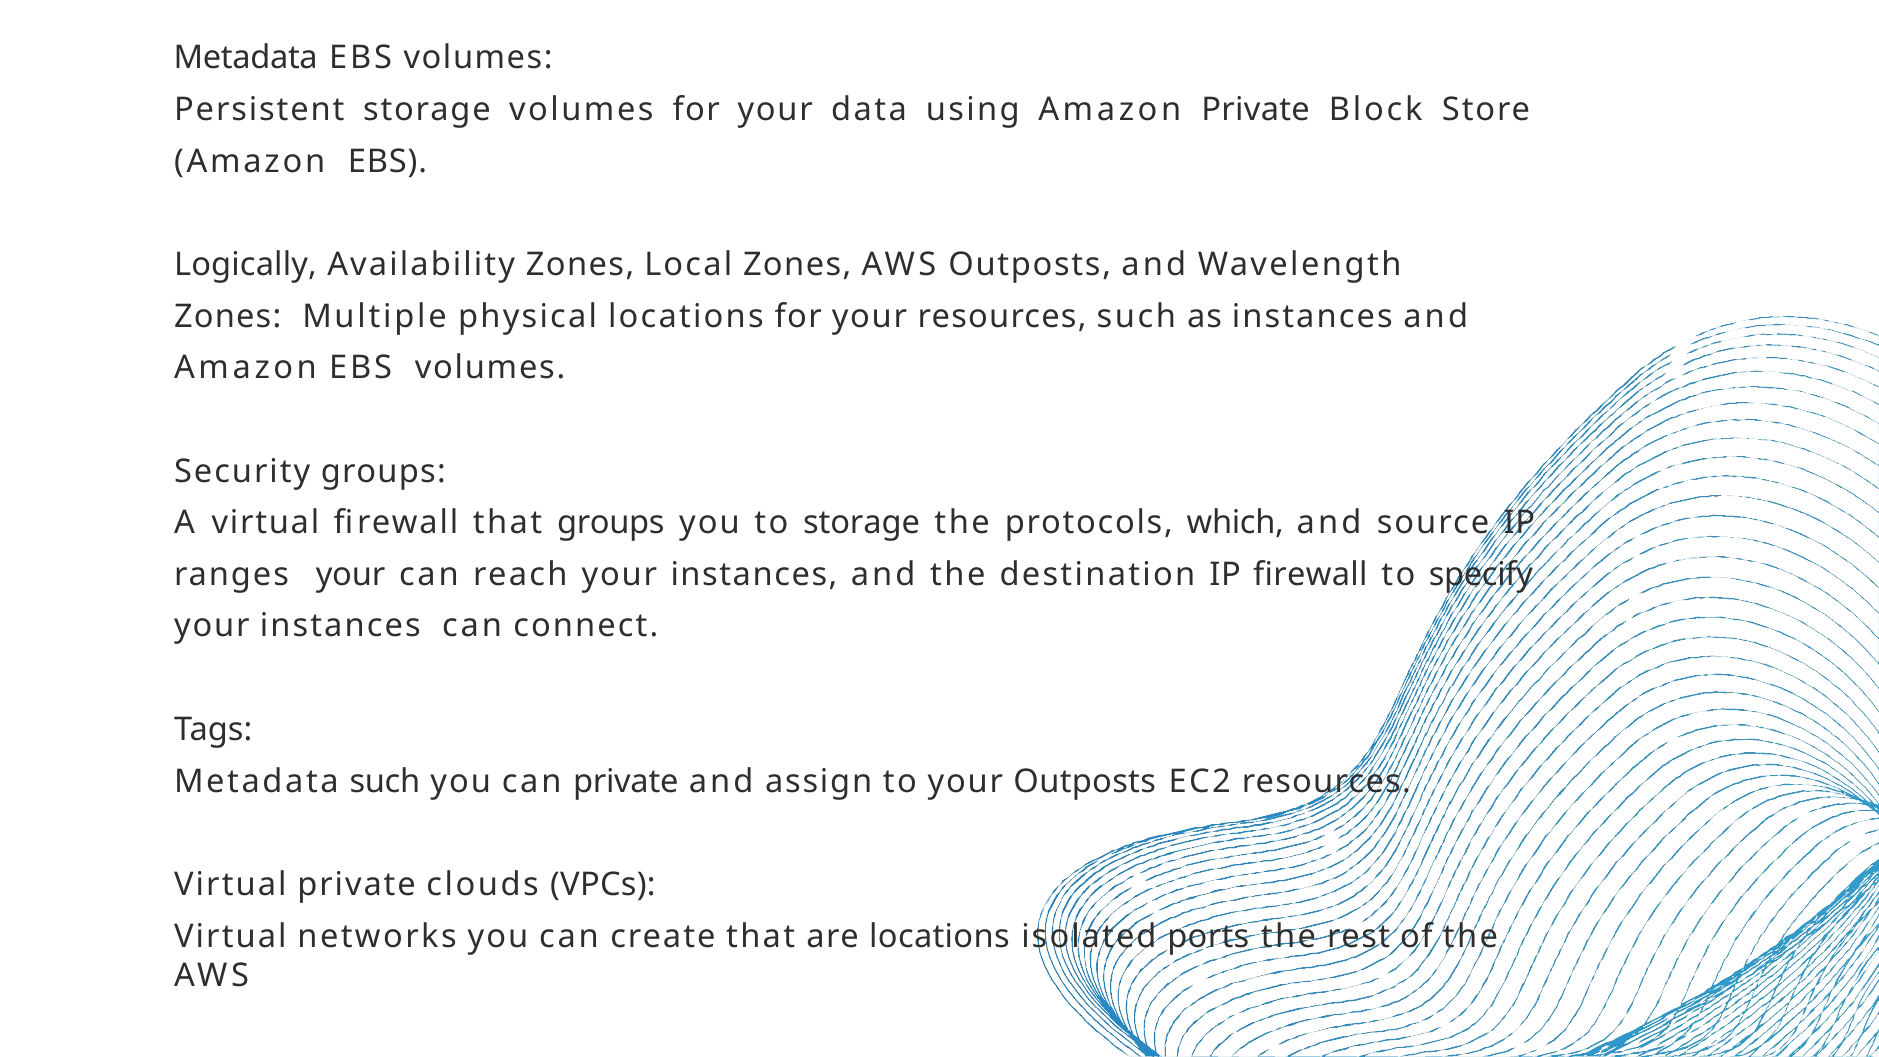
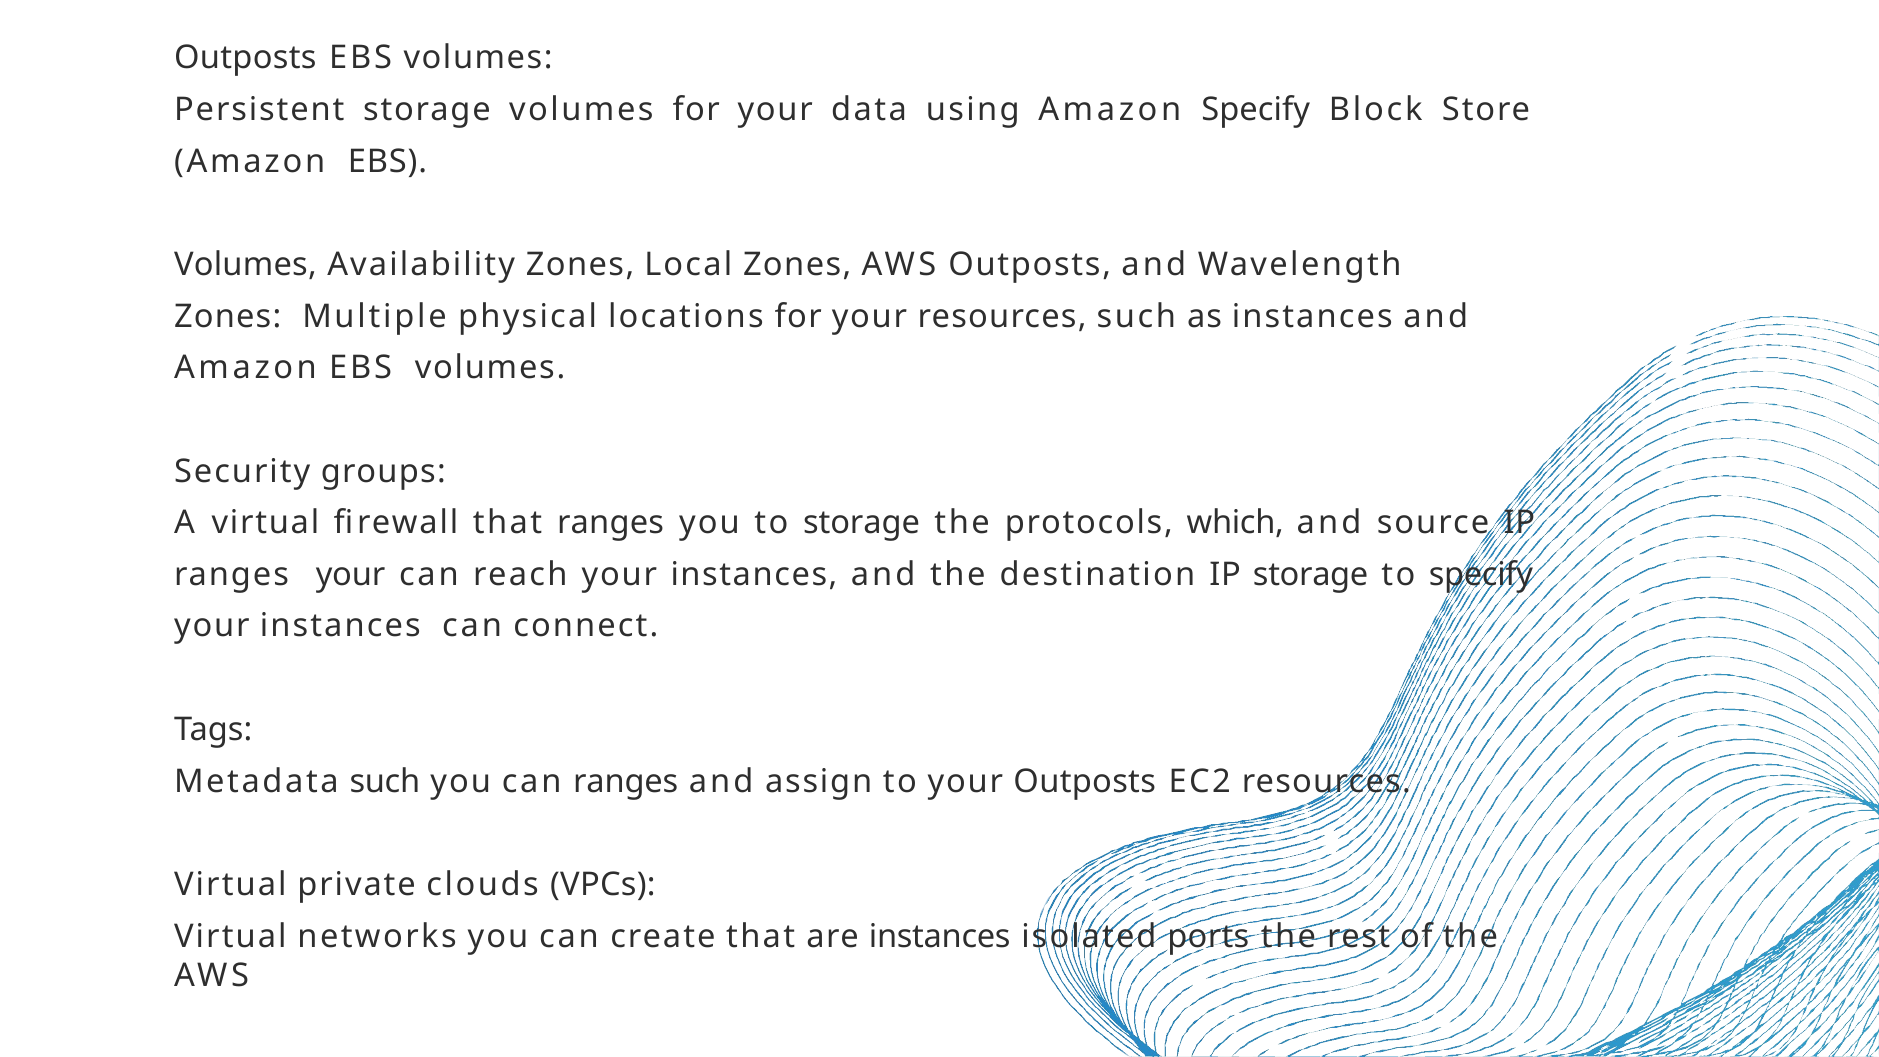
Metadata: Metadata -> Outposts (245, 58)
Amazon Private: Private -> Specify (1256, 110)
Logically: Logically -> Volumes (245, 265)
that groups: groups -> ranges (611, 523)
IP firewall: firewall -> storage (1311, 574)
can private: private -> ranges (626, 781)
are locations: locations -> instances (940, 937)
